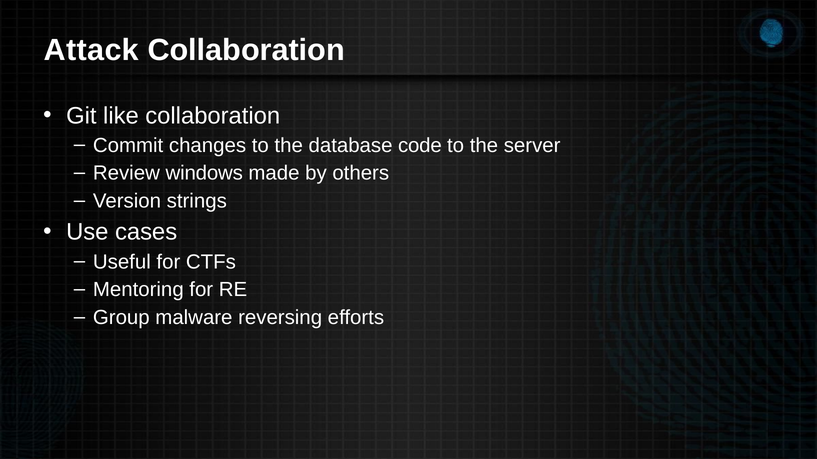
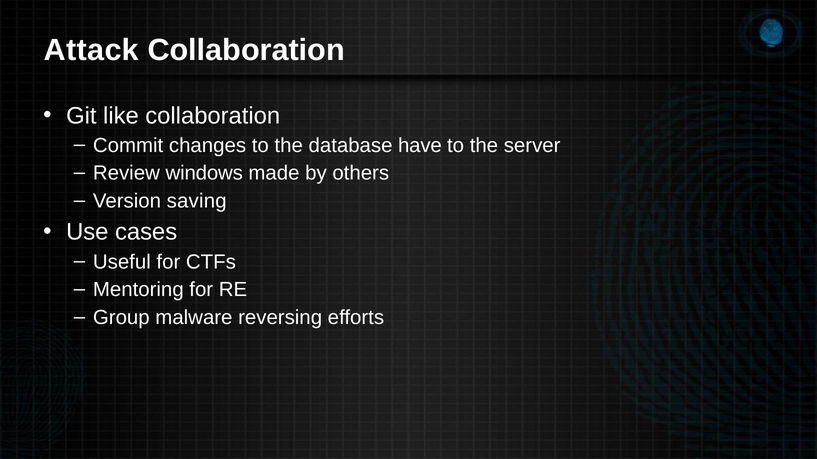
code: code -> have (420, 146)
strings: strings -> saving (197, 201)
